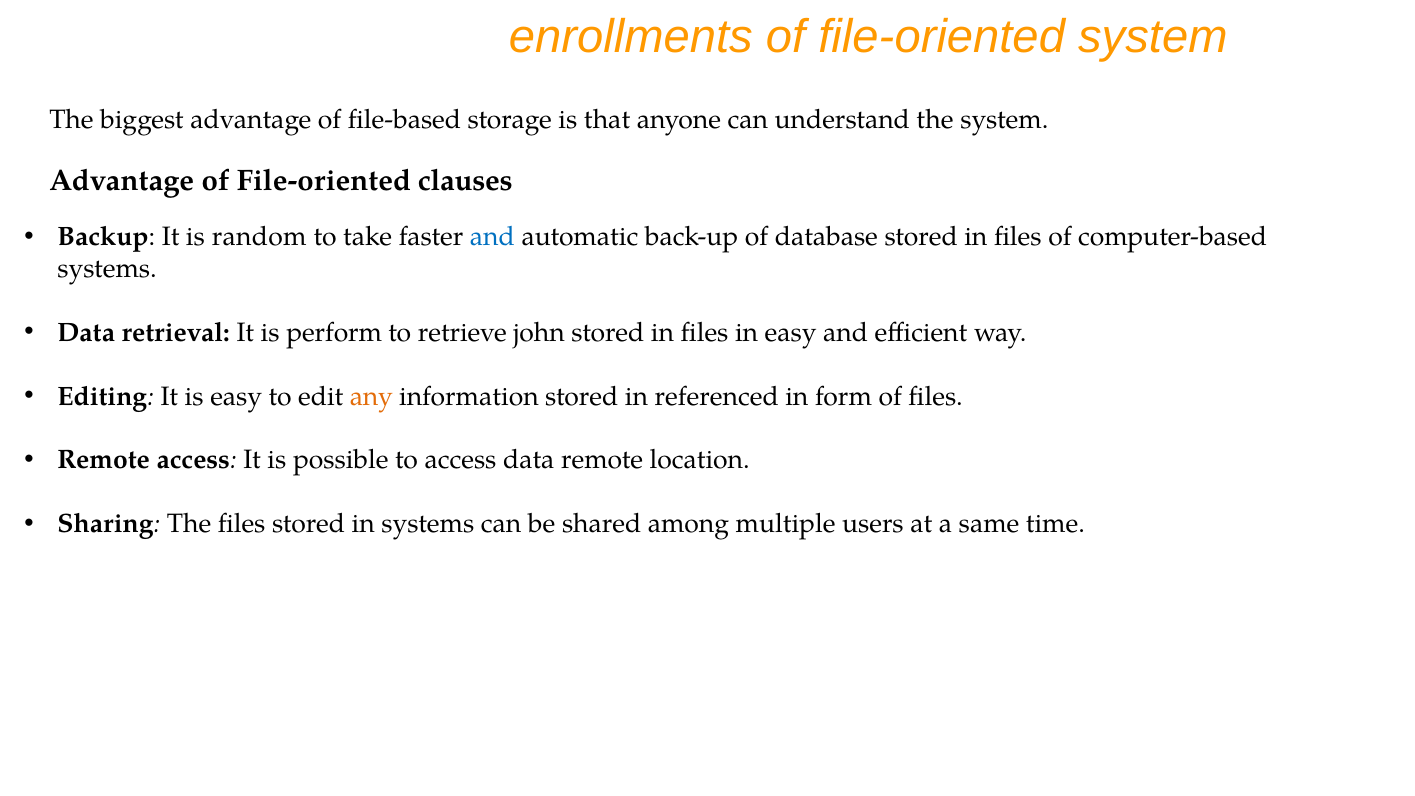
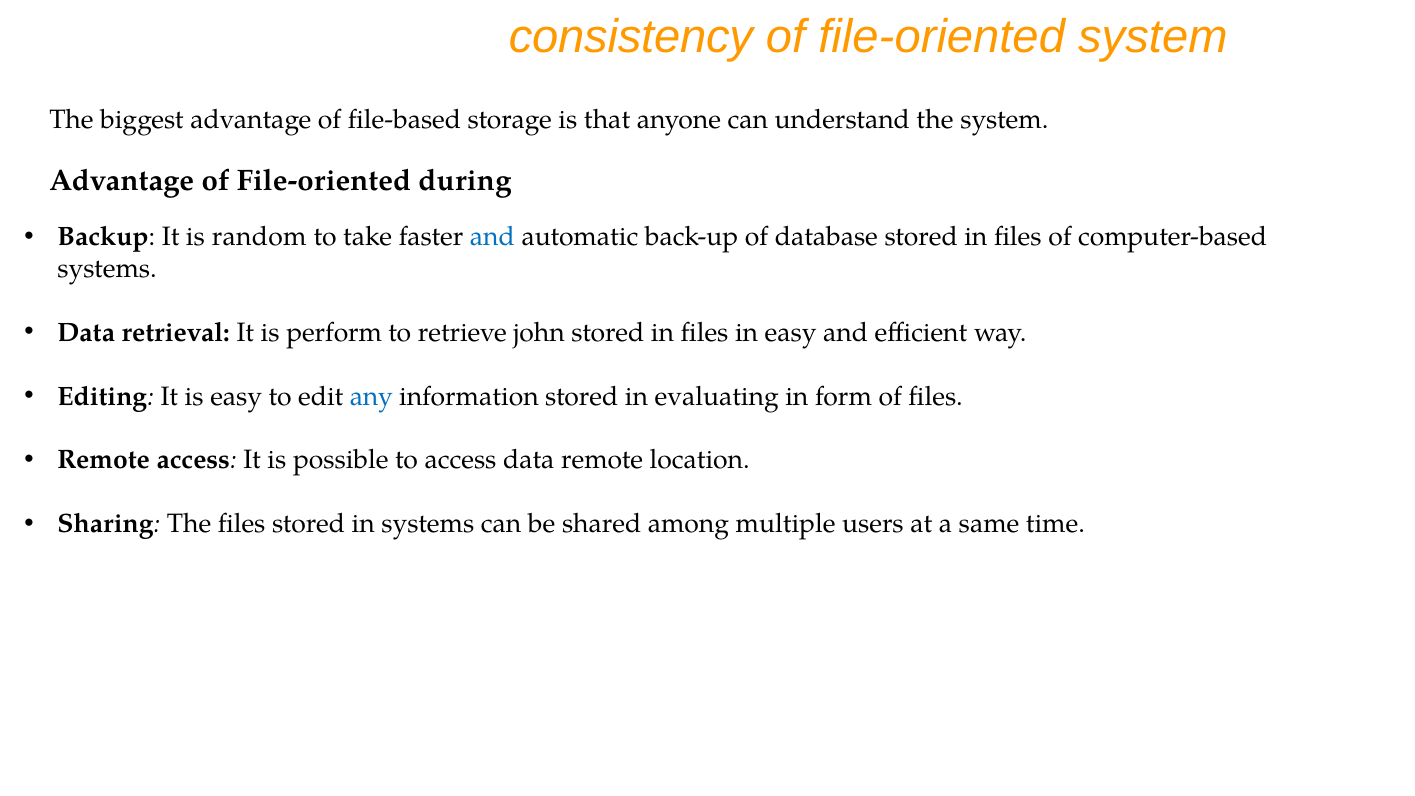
enrollments: enrollments -> consistency (631, 37)
clauses: clauses -> during (465, 181)
any colour: orange -> blue (371, 396)
referenced: referenced -> evaluating (717, 396)
